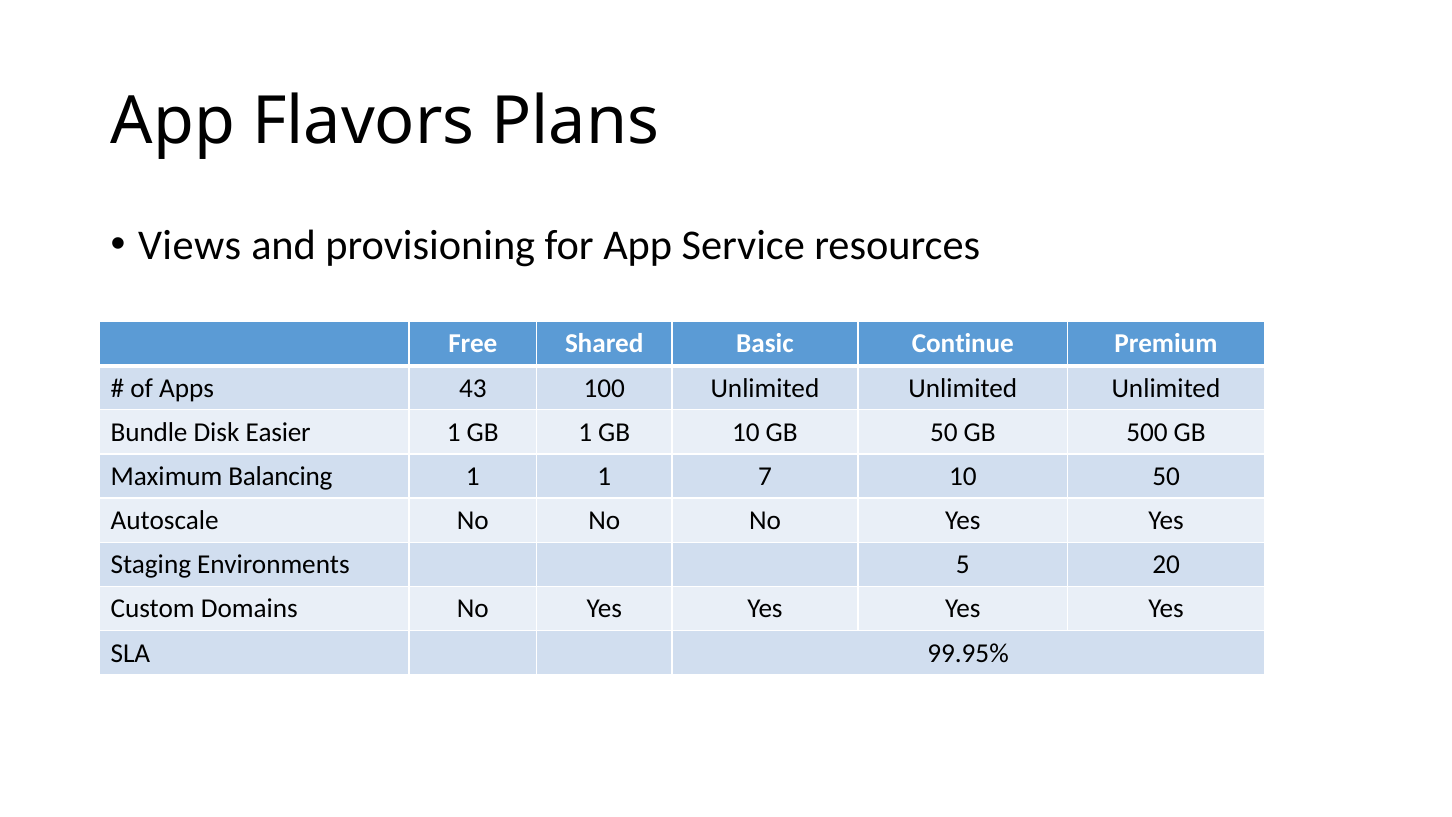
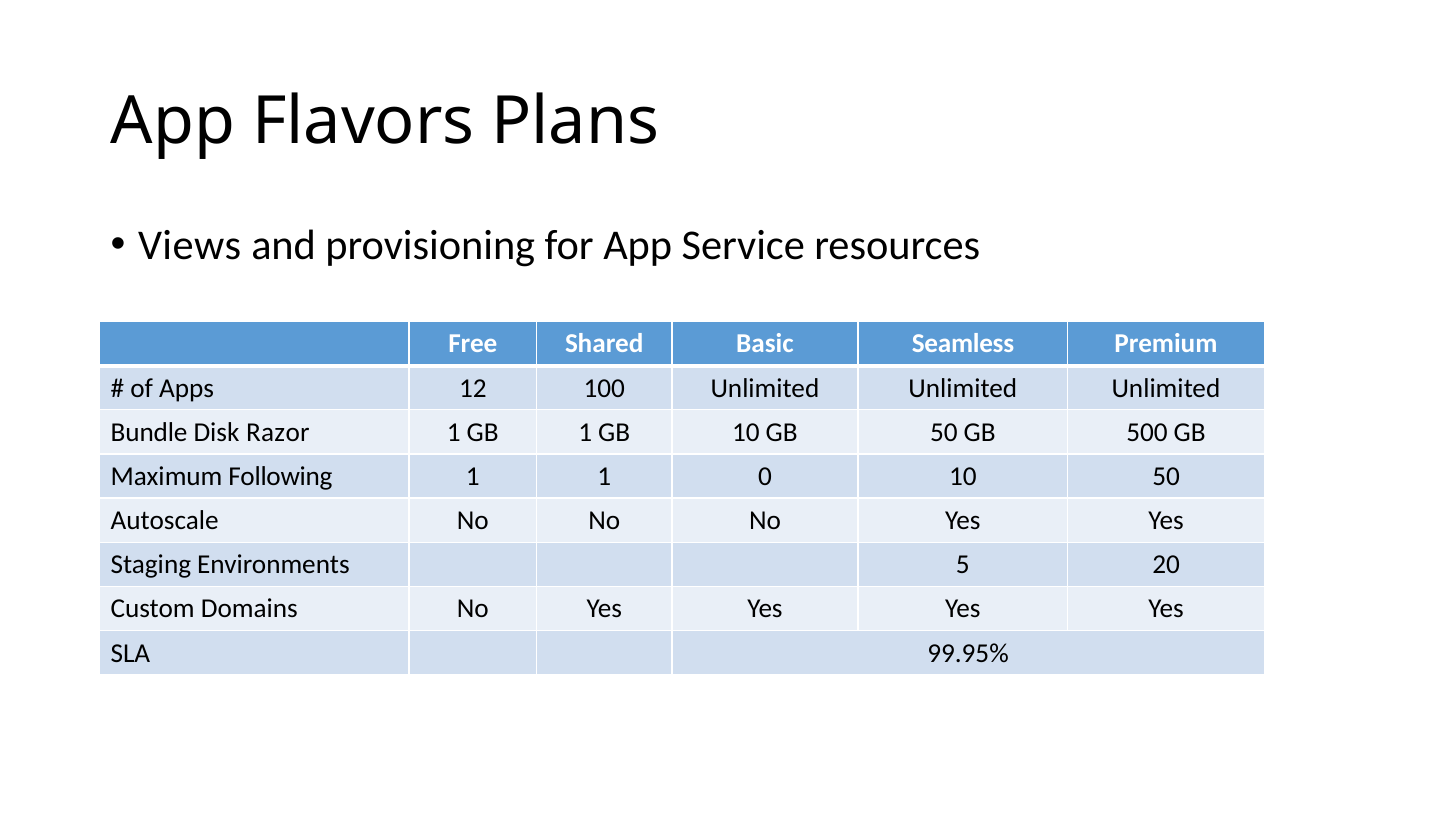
Continue: Continue -> Seamless (963, 344)
43: 43 -> 12 (473, 388)
Easier: Easier -> Razor (278, 432)
Balancing: Balancing -> Following (280, 476)
7: 7 -> 0 (765, 476)
